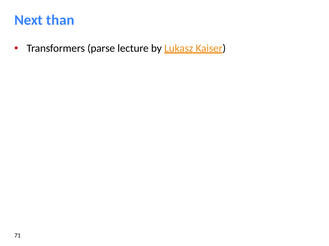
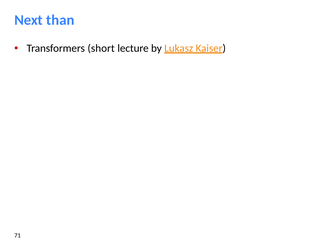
parse: parse -> short (101, 48)
